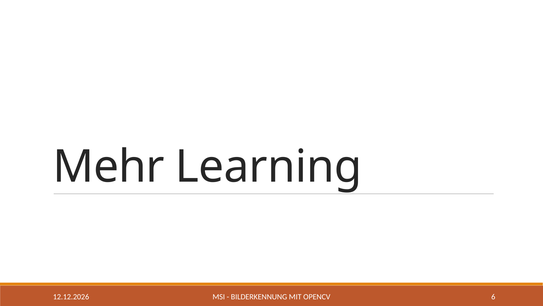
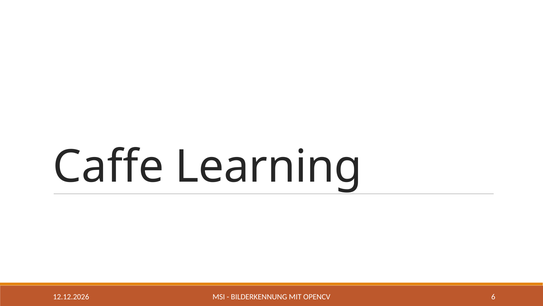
Mehr: Mehr -> Caffe (108, 166)
